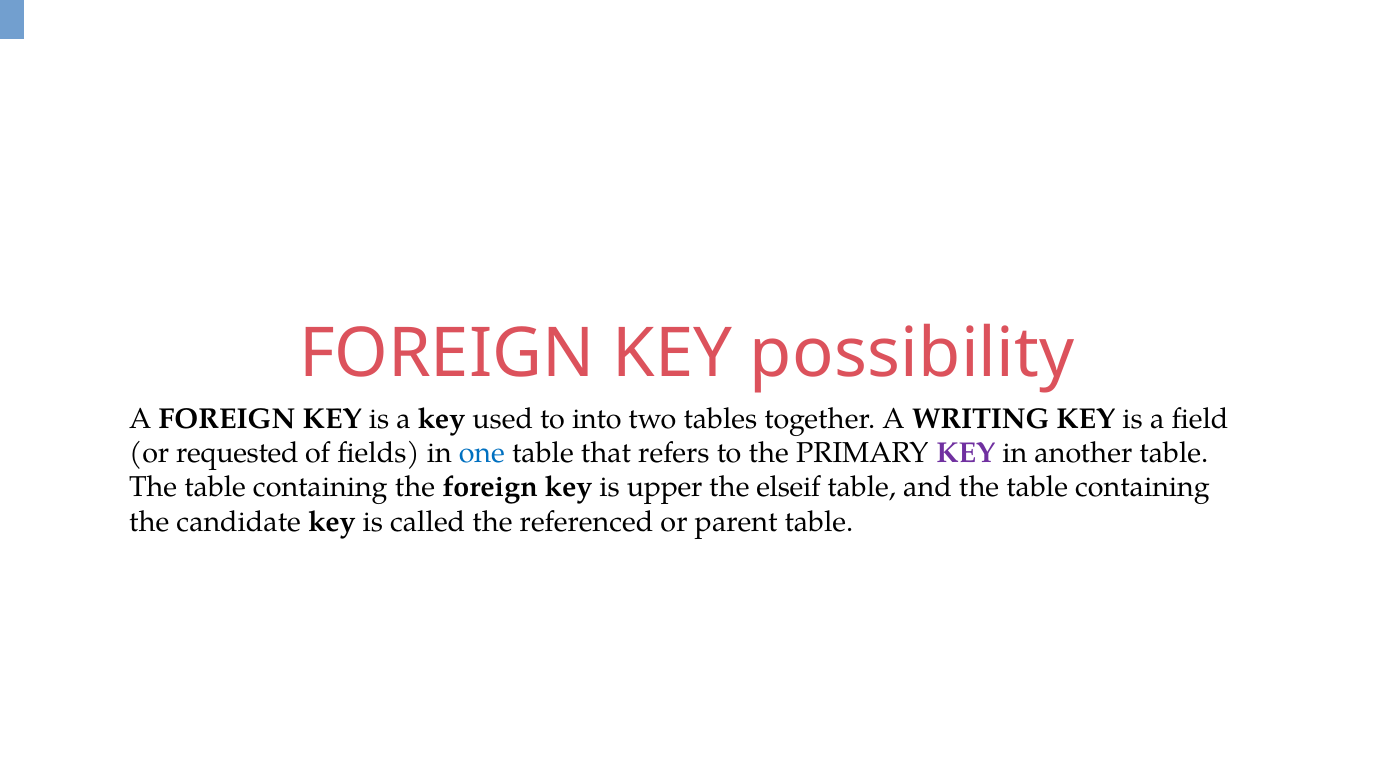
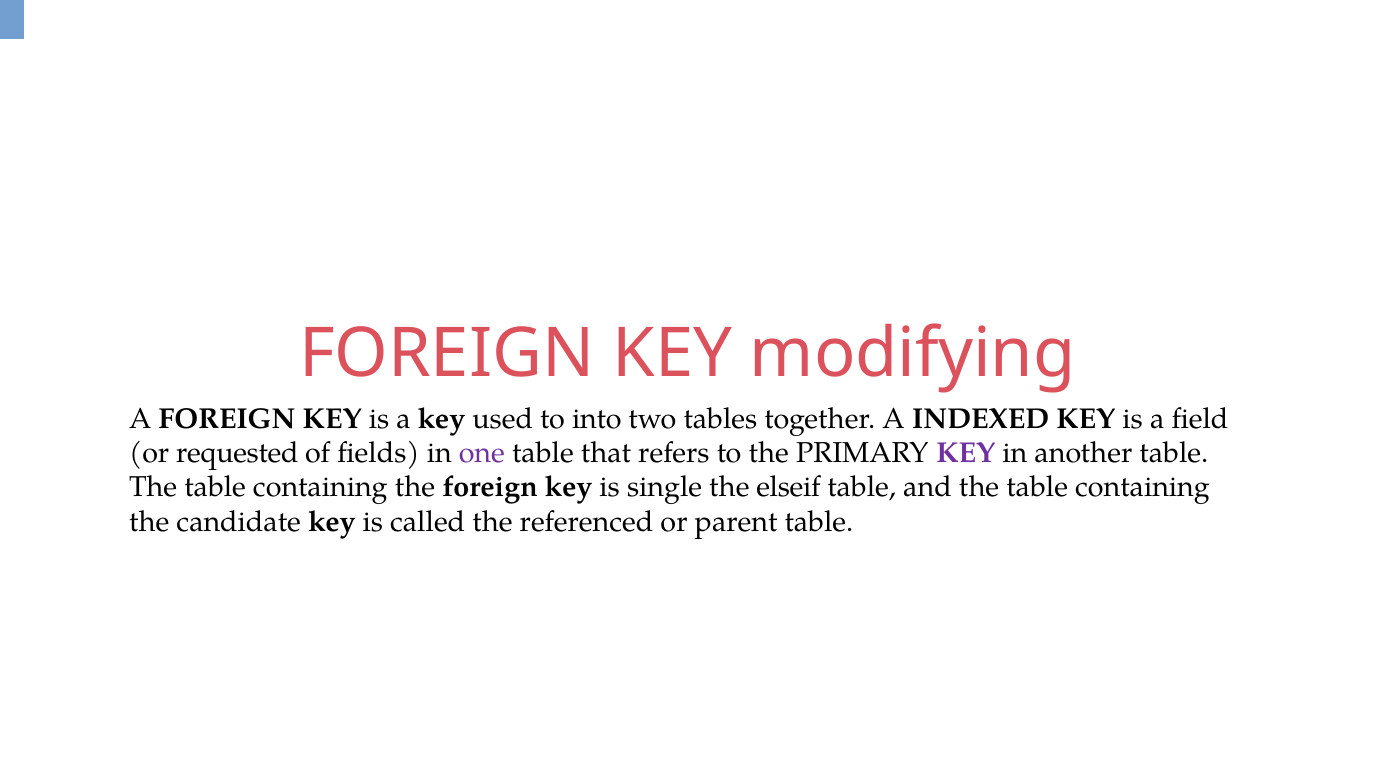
possibility: possibility -> modifying (913, 353)
WRITING: WRITING -> INDEXED (981, 418)
one colour: blue -> purple (482, 453)
upper: upper -> single (665, 487)
